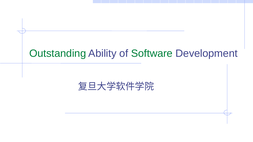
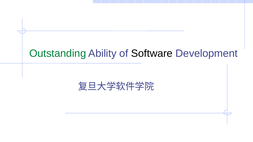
Software colour: green -> black (152, 54)
